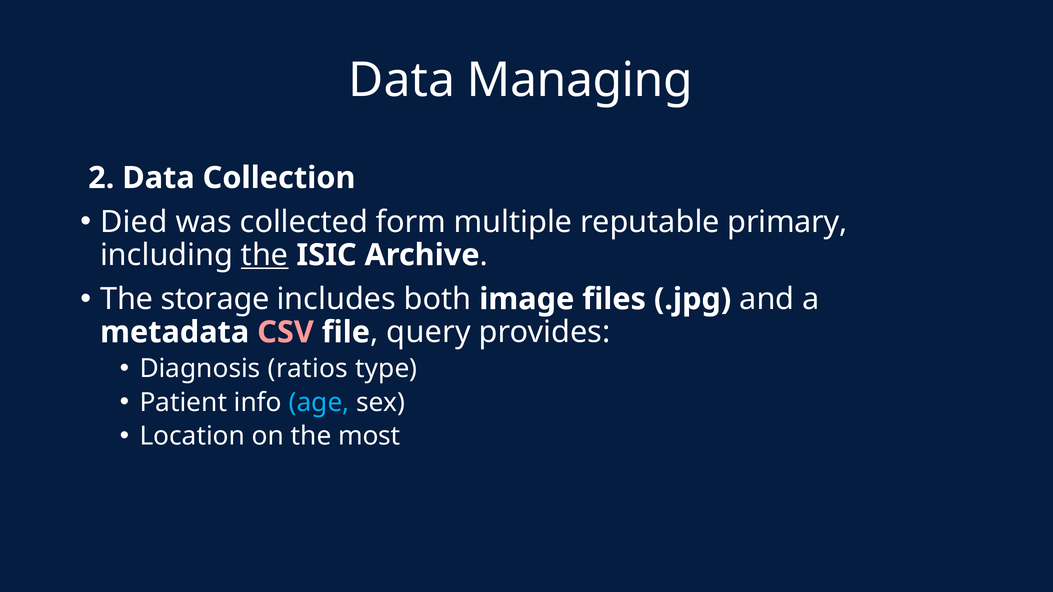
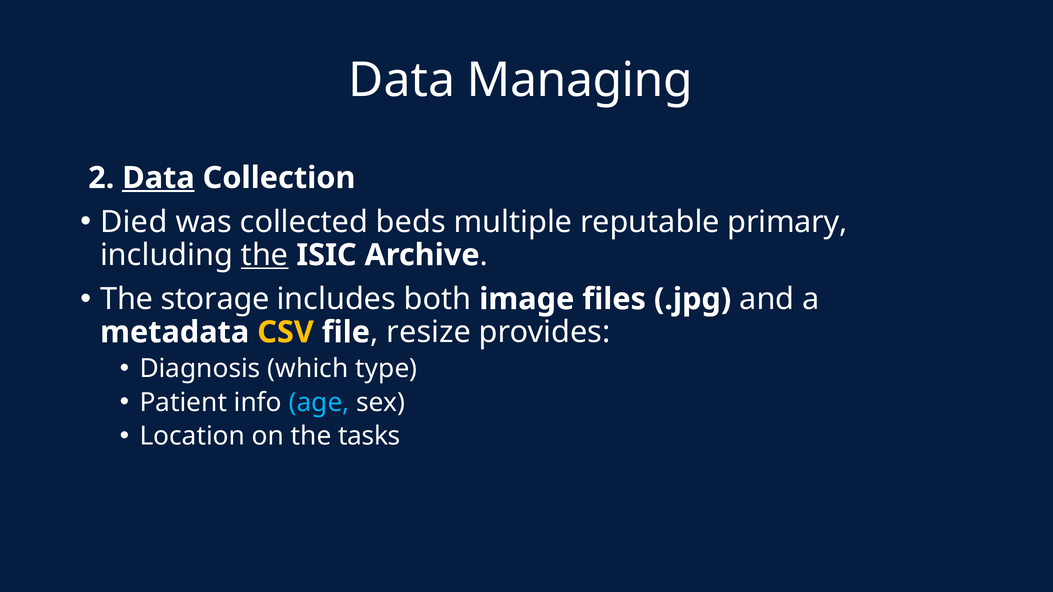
Data underline: none -> present (158, 178)
form: form -> beds (411, 222)
CSV colour: pink -> yellow (285, 332)
query: query -> resize (429, 332)
ratios: ratios -> which (308, 369)
most: most -> tasks (369, 436)
